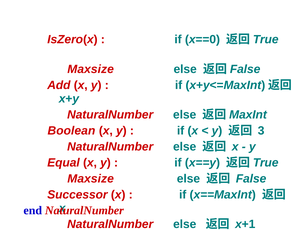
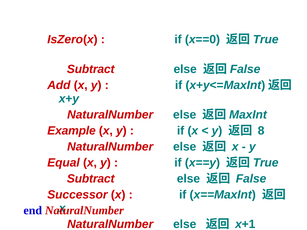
Maxsize: Maxsize -> Subtract (91, 69)
Boolean: Boolean -> Example (72, 131)
3: 3 -> 8 (261, 131)
Maxsize: Maxsize -> Subtract (91, 179)
